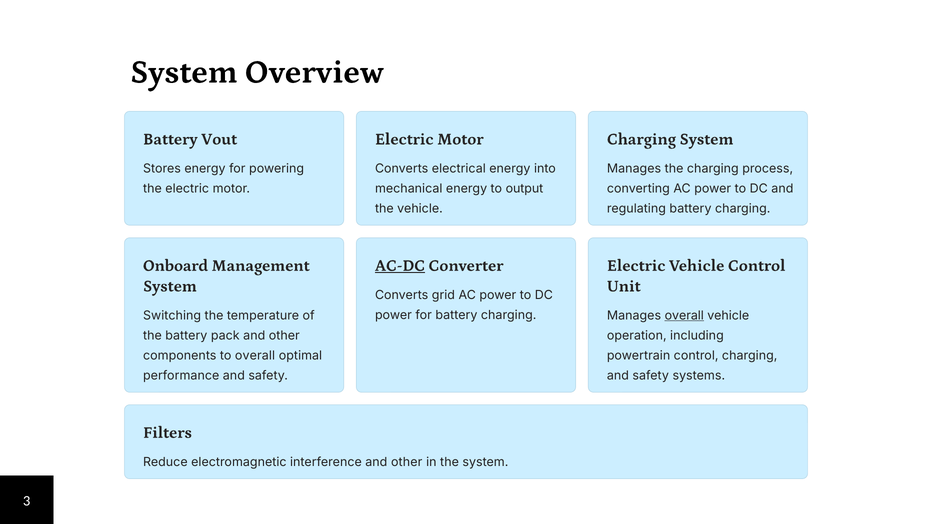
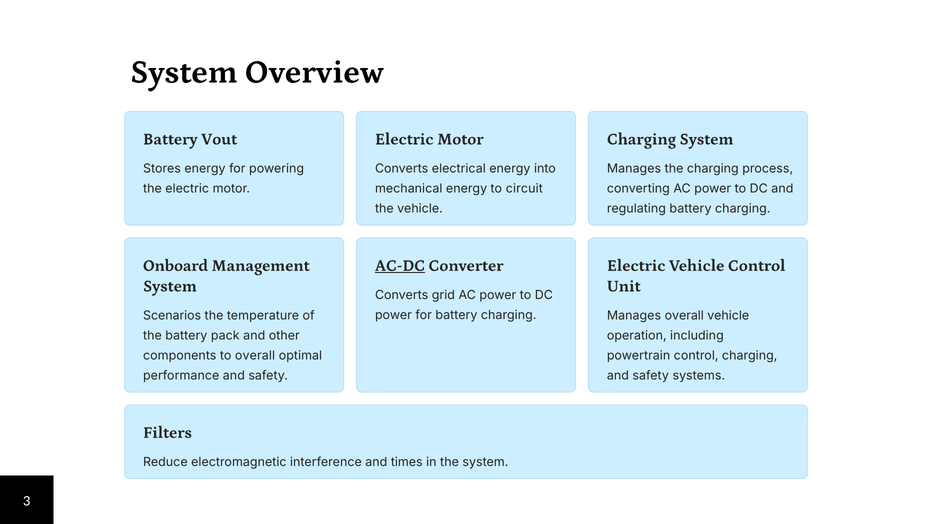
output: output -> circuit (524, 189)
Switching: Switching -> Scenarios (172, 316)
overall underline: present -> none (684, 316)
interference and other: other -> times (407, 462)
